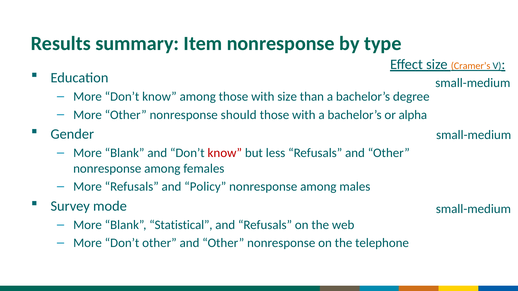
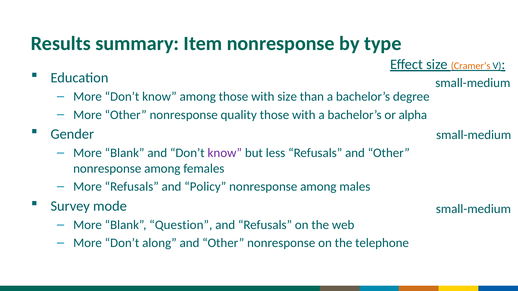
should: should -> quality (239, 115)
know colour: red -> purple (225, 153)
Statistical: Statistical -> Question (181, 225)
Don’t other: other -> along (159, 243)
